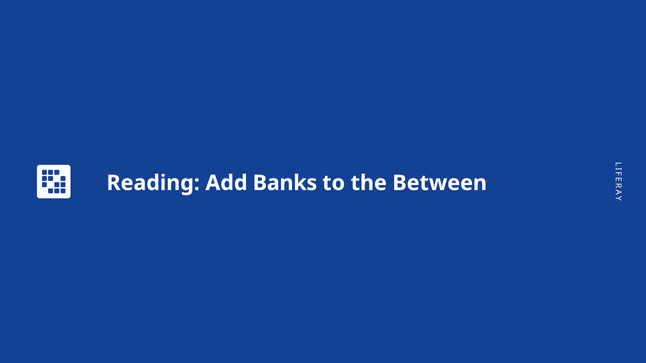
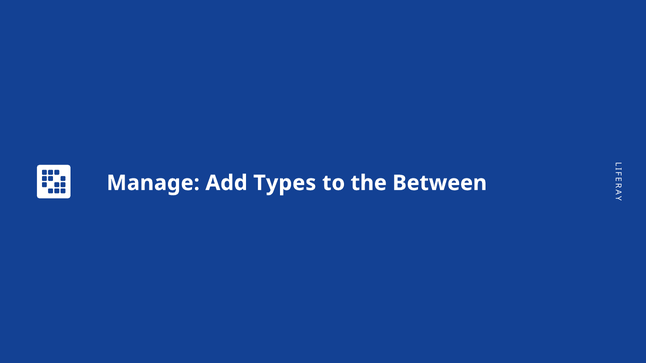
Reading: Reading -> Manage (153, 183)
Banks: Banks -> Types (285, 183)
